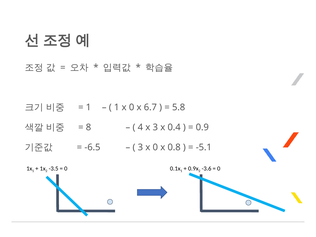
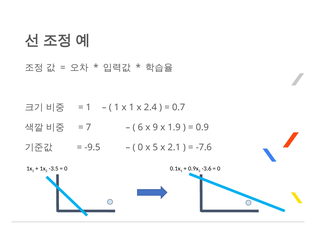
1 x 0: 0 -> 1 (132, 107)
6.7: 6.7 -> 2.4 (150, 107)
5.8: 5.8 -> 0.7 (179, 107)
8: 8 -> 7 (88, 127)
4: 4 -> 6 (140, 127)
x 3: 3 -> 9 (155, 127)
0.4: 0.4 -> 1.9 (174, 127)
-6.5: -6.5 -> -9.5 (92, 147)
3: 3 -> 0 (140, 147)
0: 0 -> 5 (155, 147)
0.8: 0.8 -> 2.1 (174, 147)
-5.1: -5.1 -> -7.6 (204, 147)
